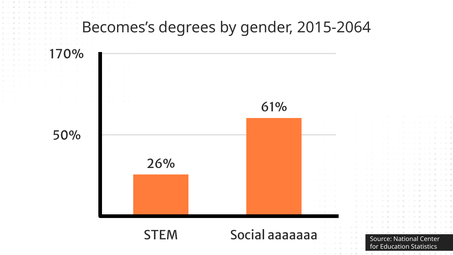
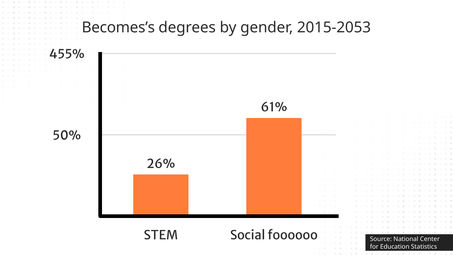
2015-2064: 2015-2064 -> 2015-2053 (334, 27)
170%: 170% -> 455% (67, 54)
aaaaaaa: aaaaaaa -> foooooo (293, 235)
